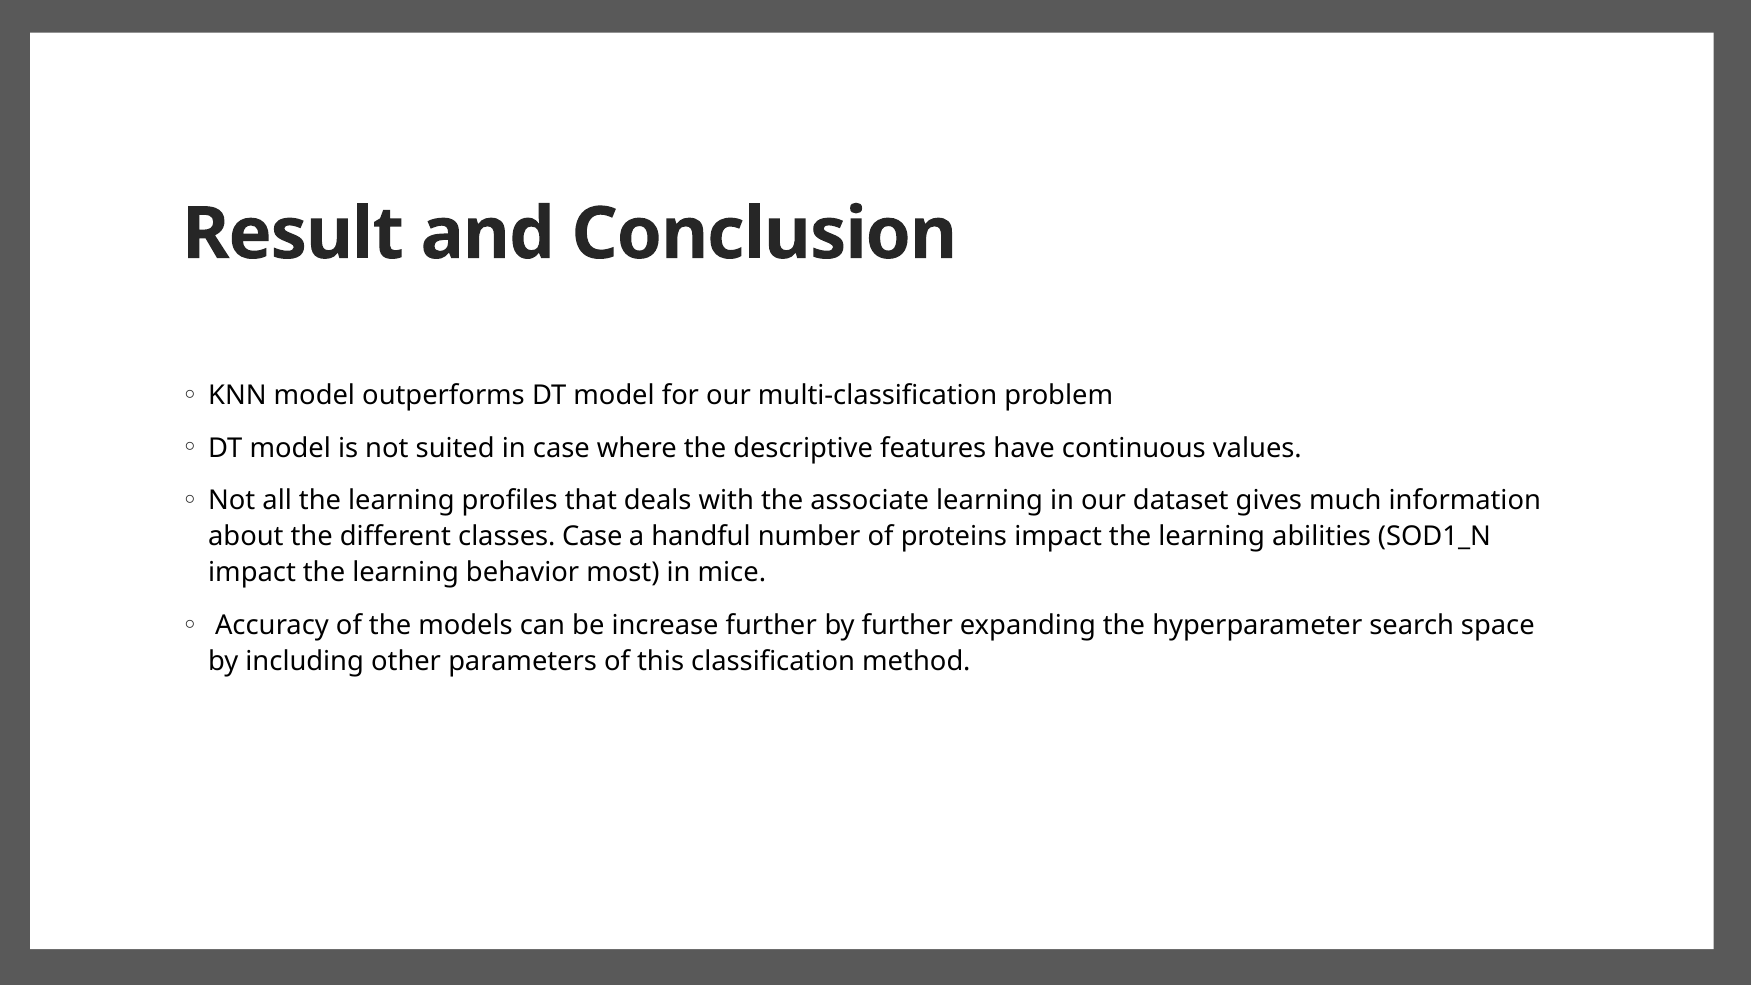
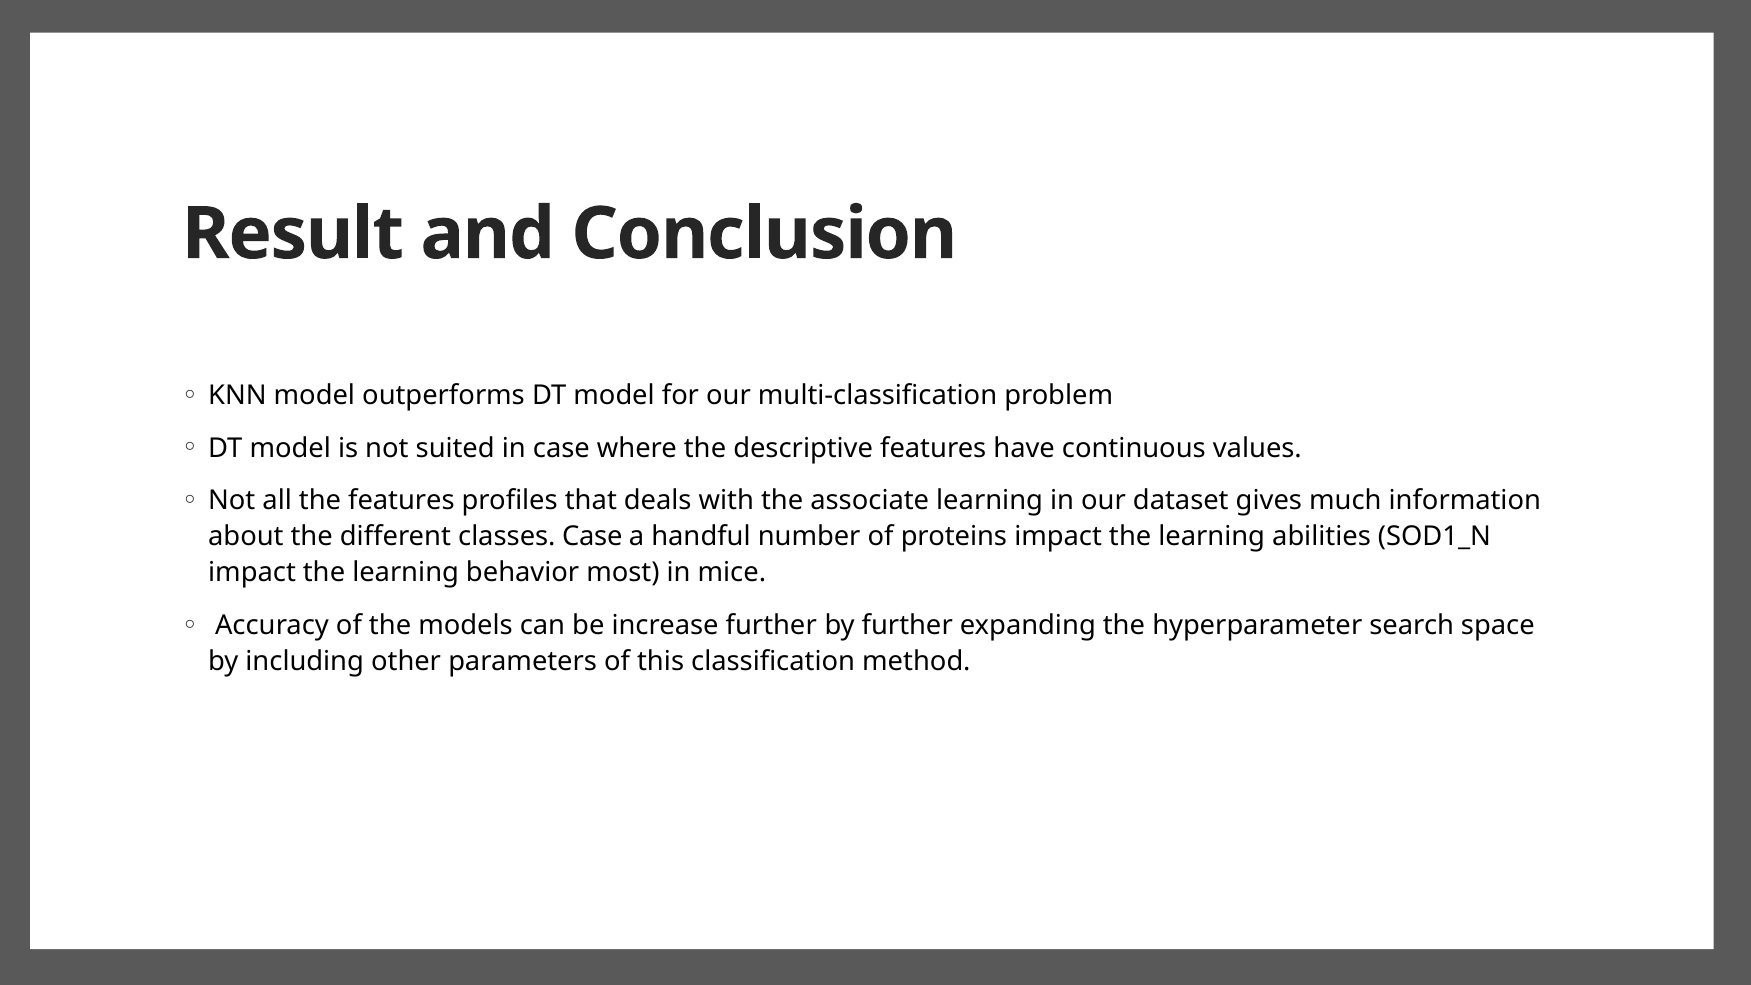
all the learning: learning -> features (401, 501)
